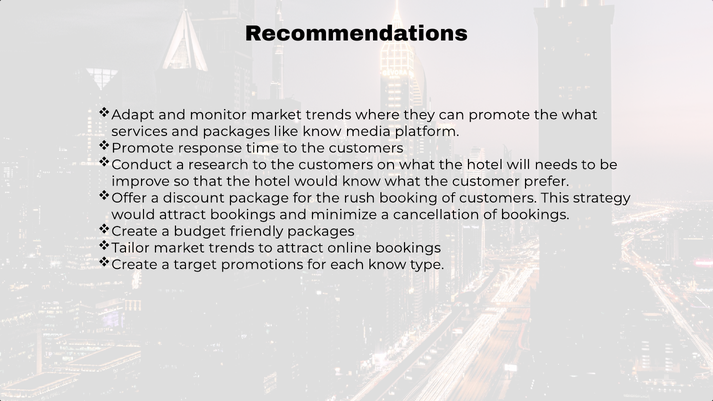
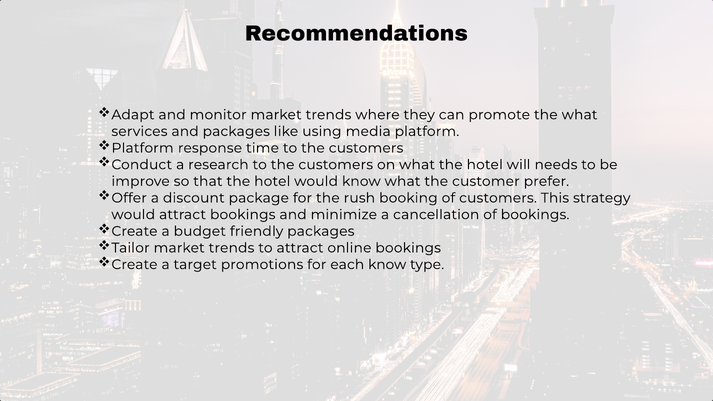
like know: know -> using (322, 131)
Promote: Promote -> Platform (143, 148)
